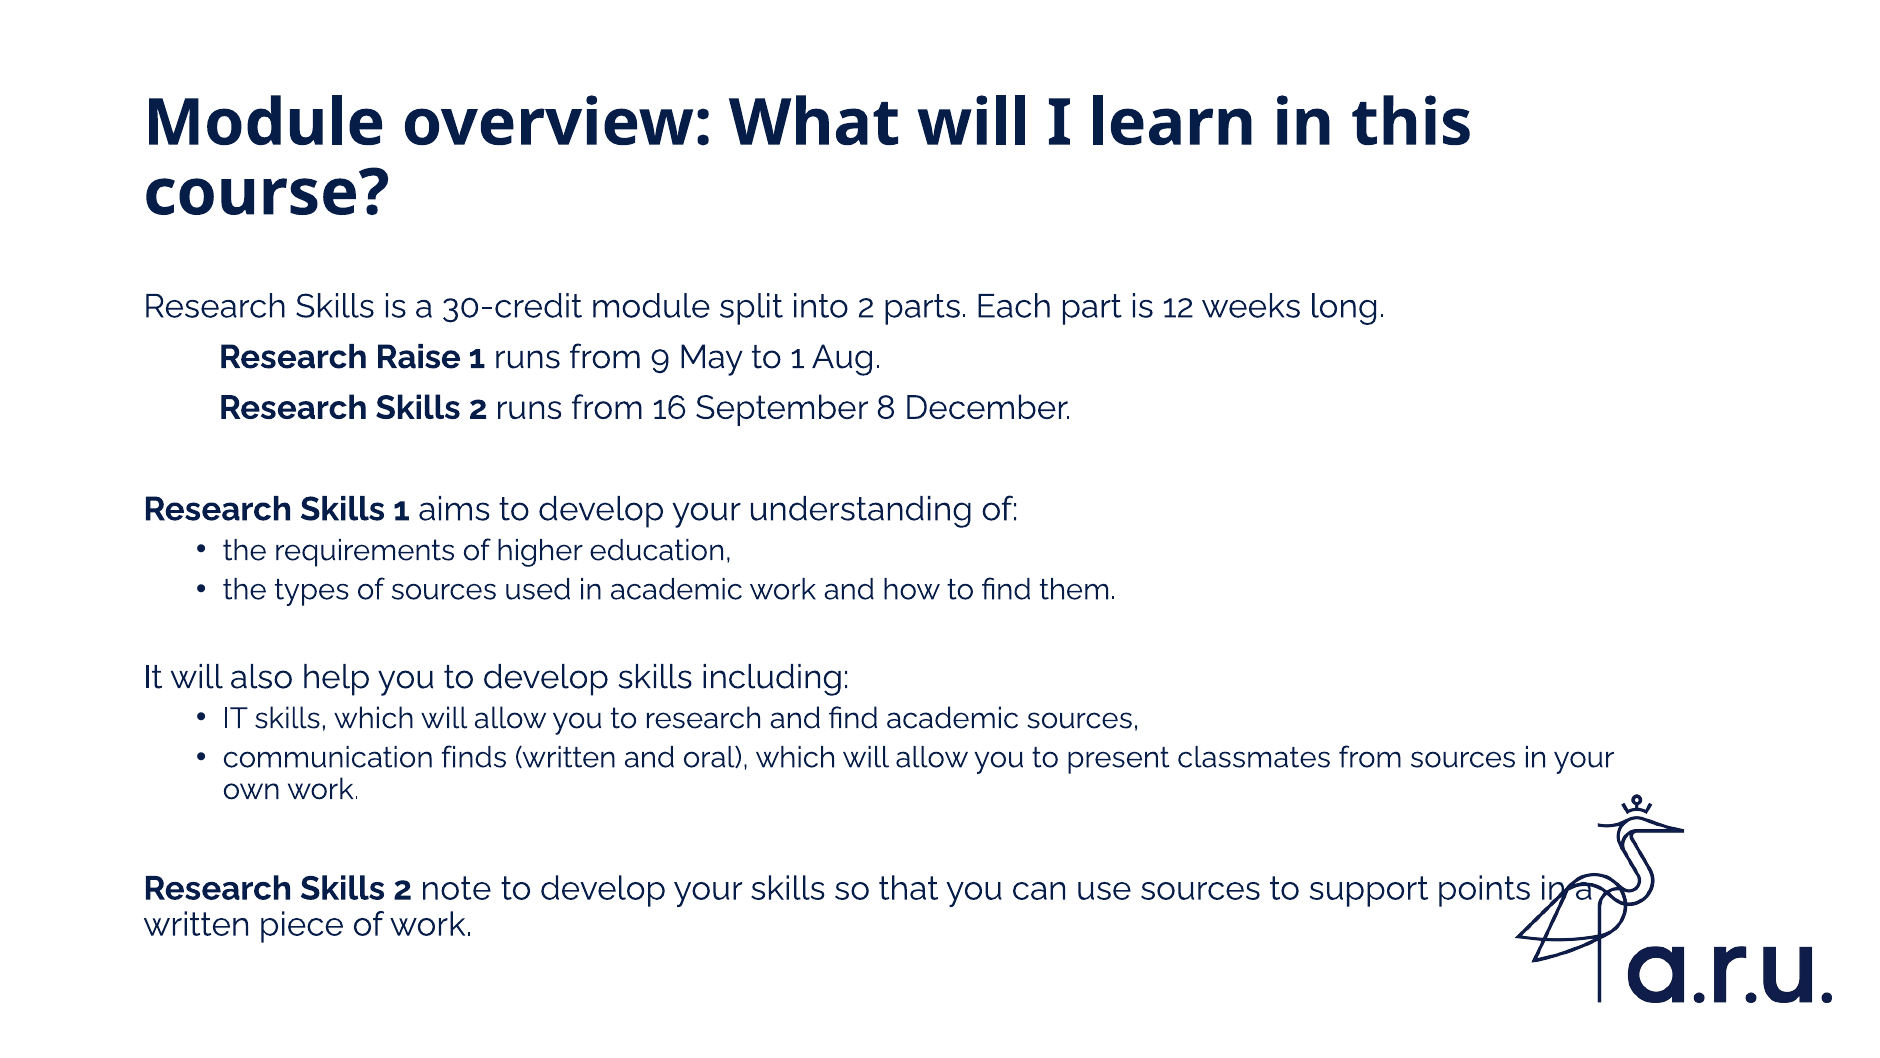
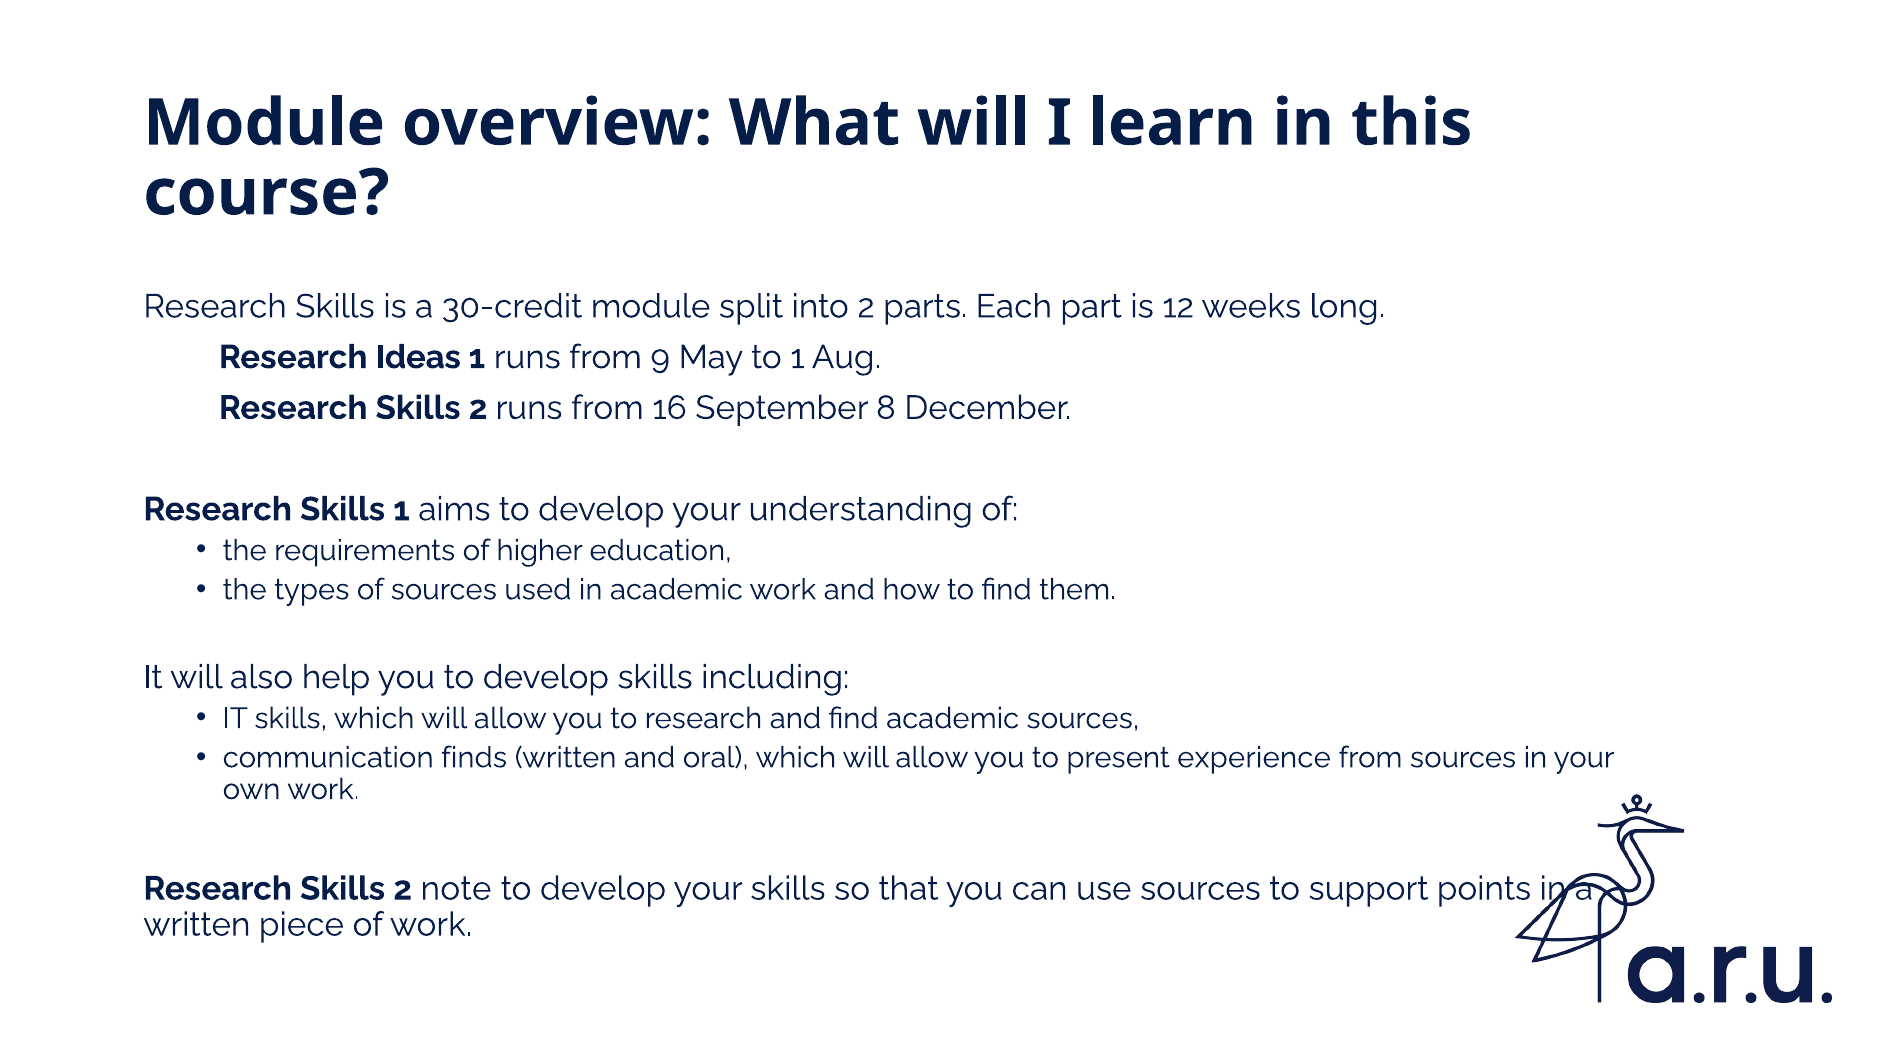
Raise: Raise -> Ideas (418, 357)
classmates: classmates -> experience (1254, 757)
